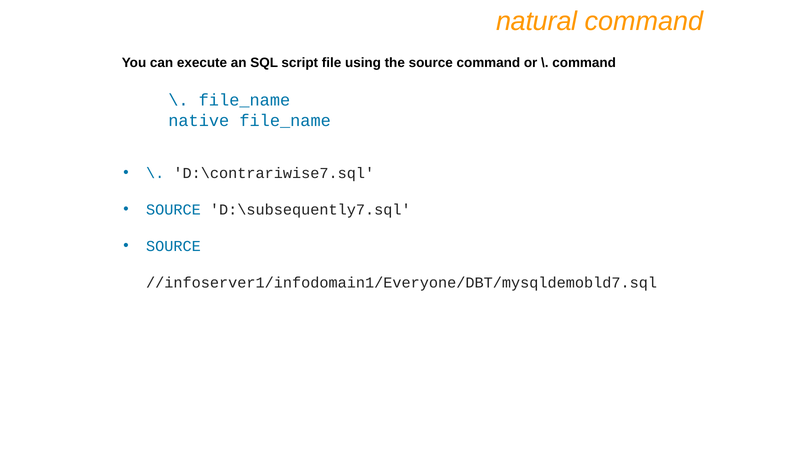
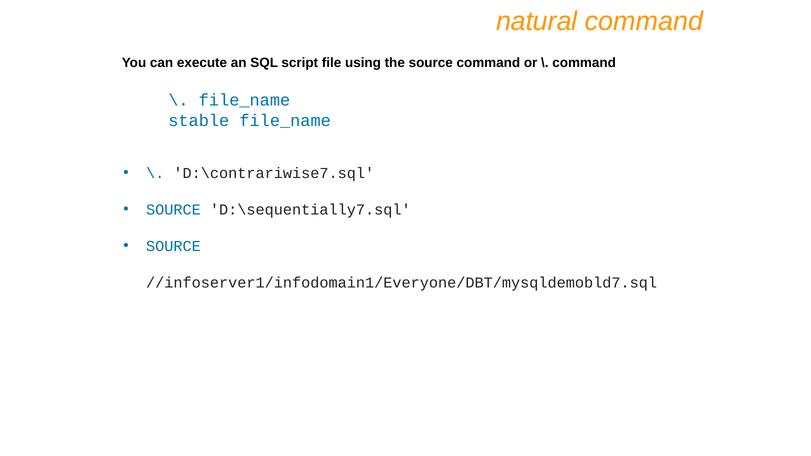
native: native -> stable (199, 121)
D:\subsequently7.sql: D:\subsequently7.sql -> D:\sequentially7.sql (310, 210)
